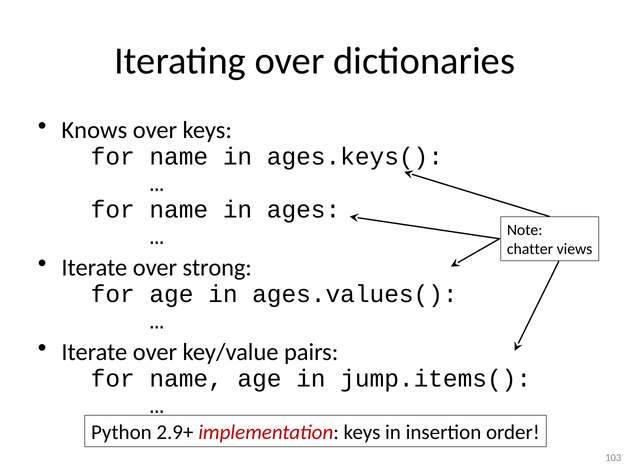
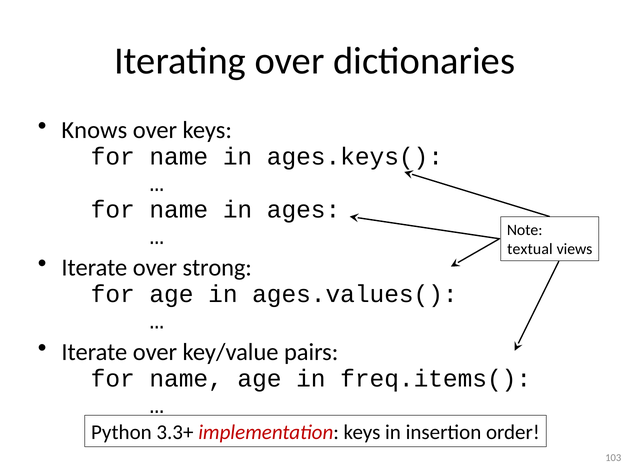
chatter: chatter -> textual (530, 249)
jump.items(: jump.items( -> freq.items( (436, 378)
2.9+: 2.9+ -> 3.3+ (175, 432)
